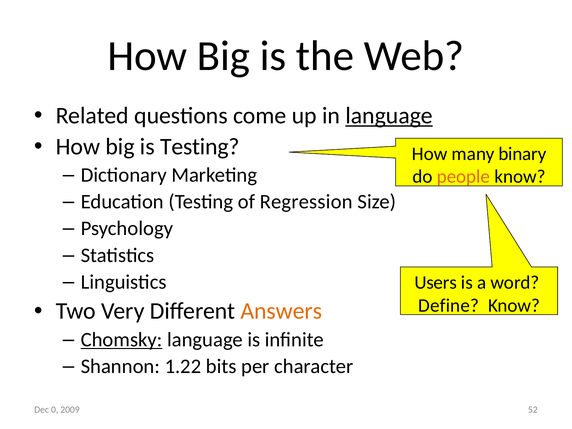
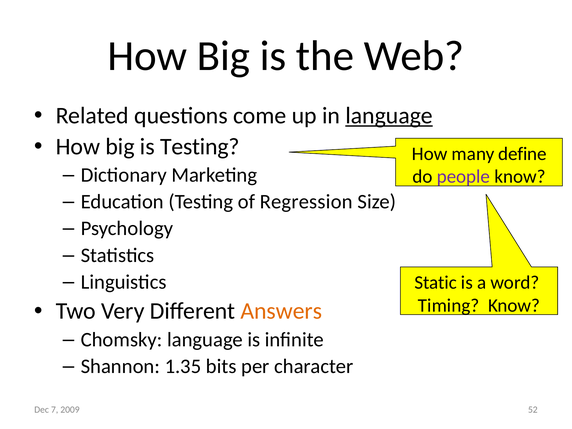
binary: binary -> define (522, 154)
people colour: orange -> purple (463, 177)
Users: Users -> Static (436, 283)
Define: Define -> Timing (449, 305)
Chomsky underline: present -> none (122, 340)
1.22: 1.22 -> 1.35 (183, 366)
0: 0 -> 7 (55, 410)
